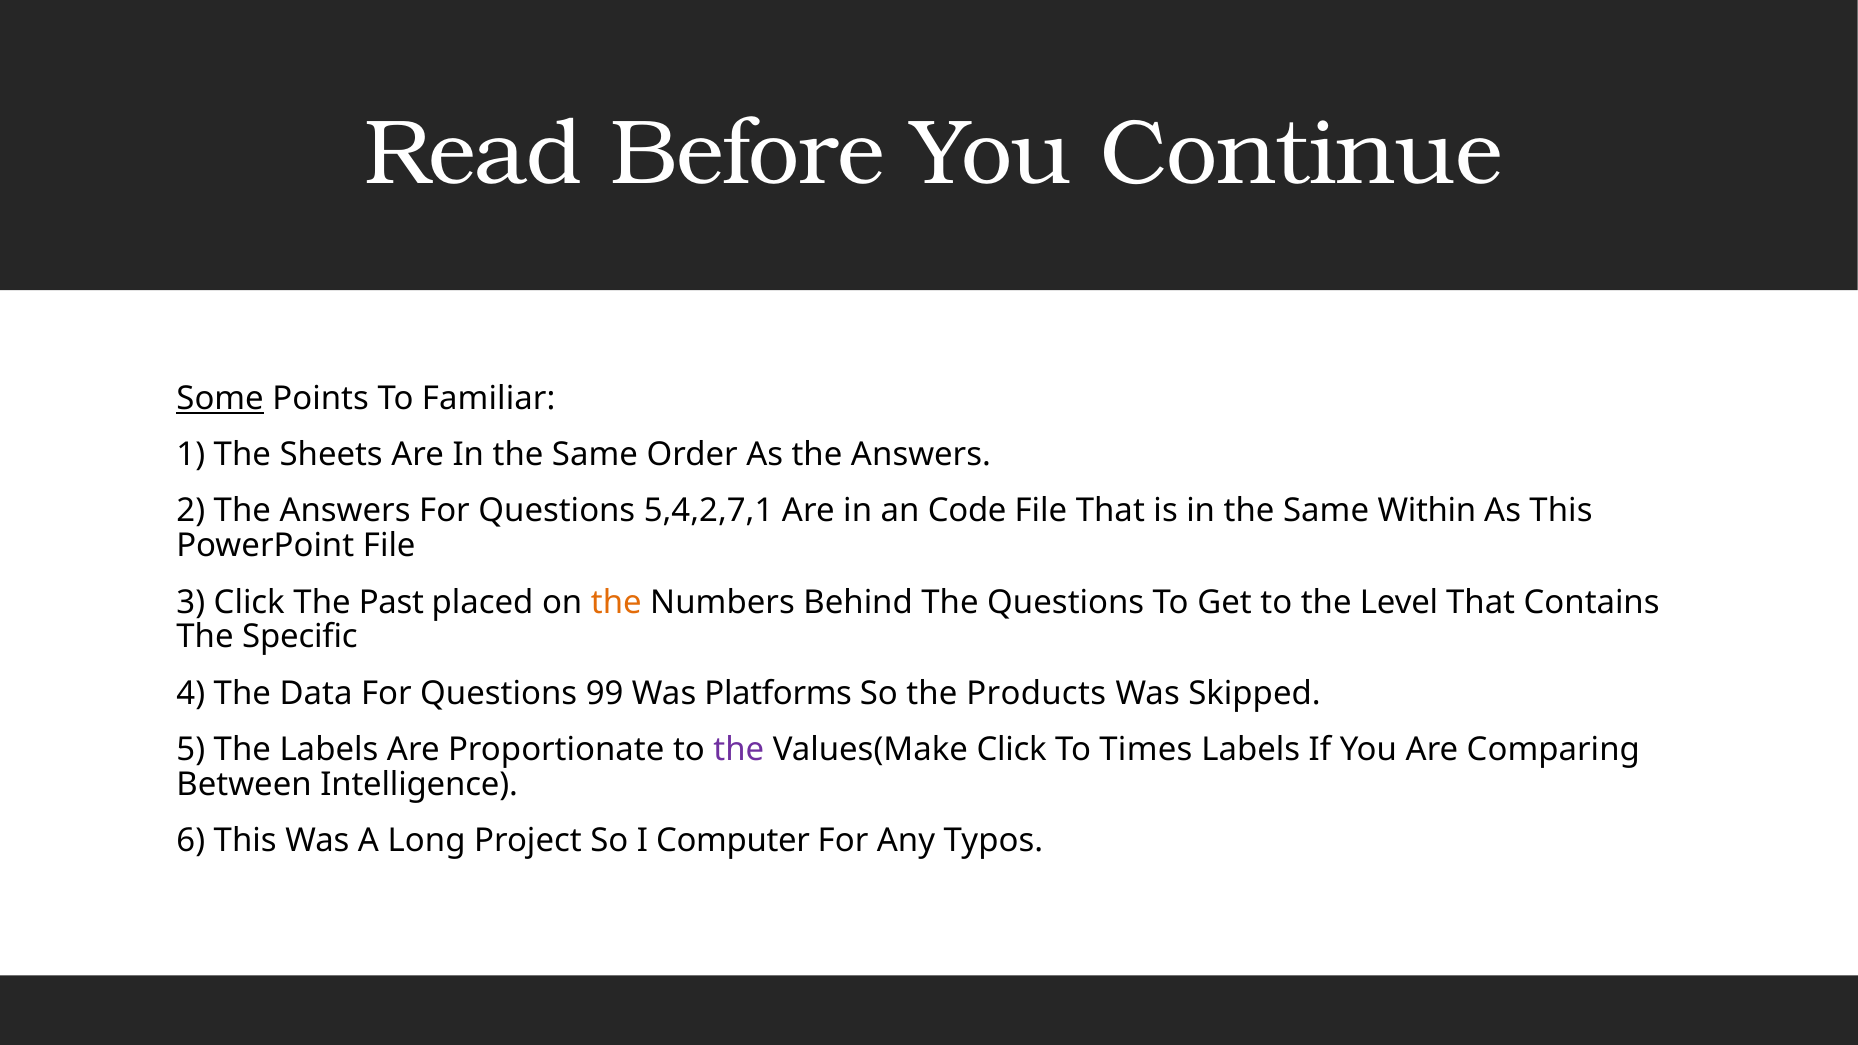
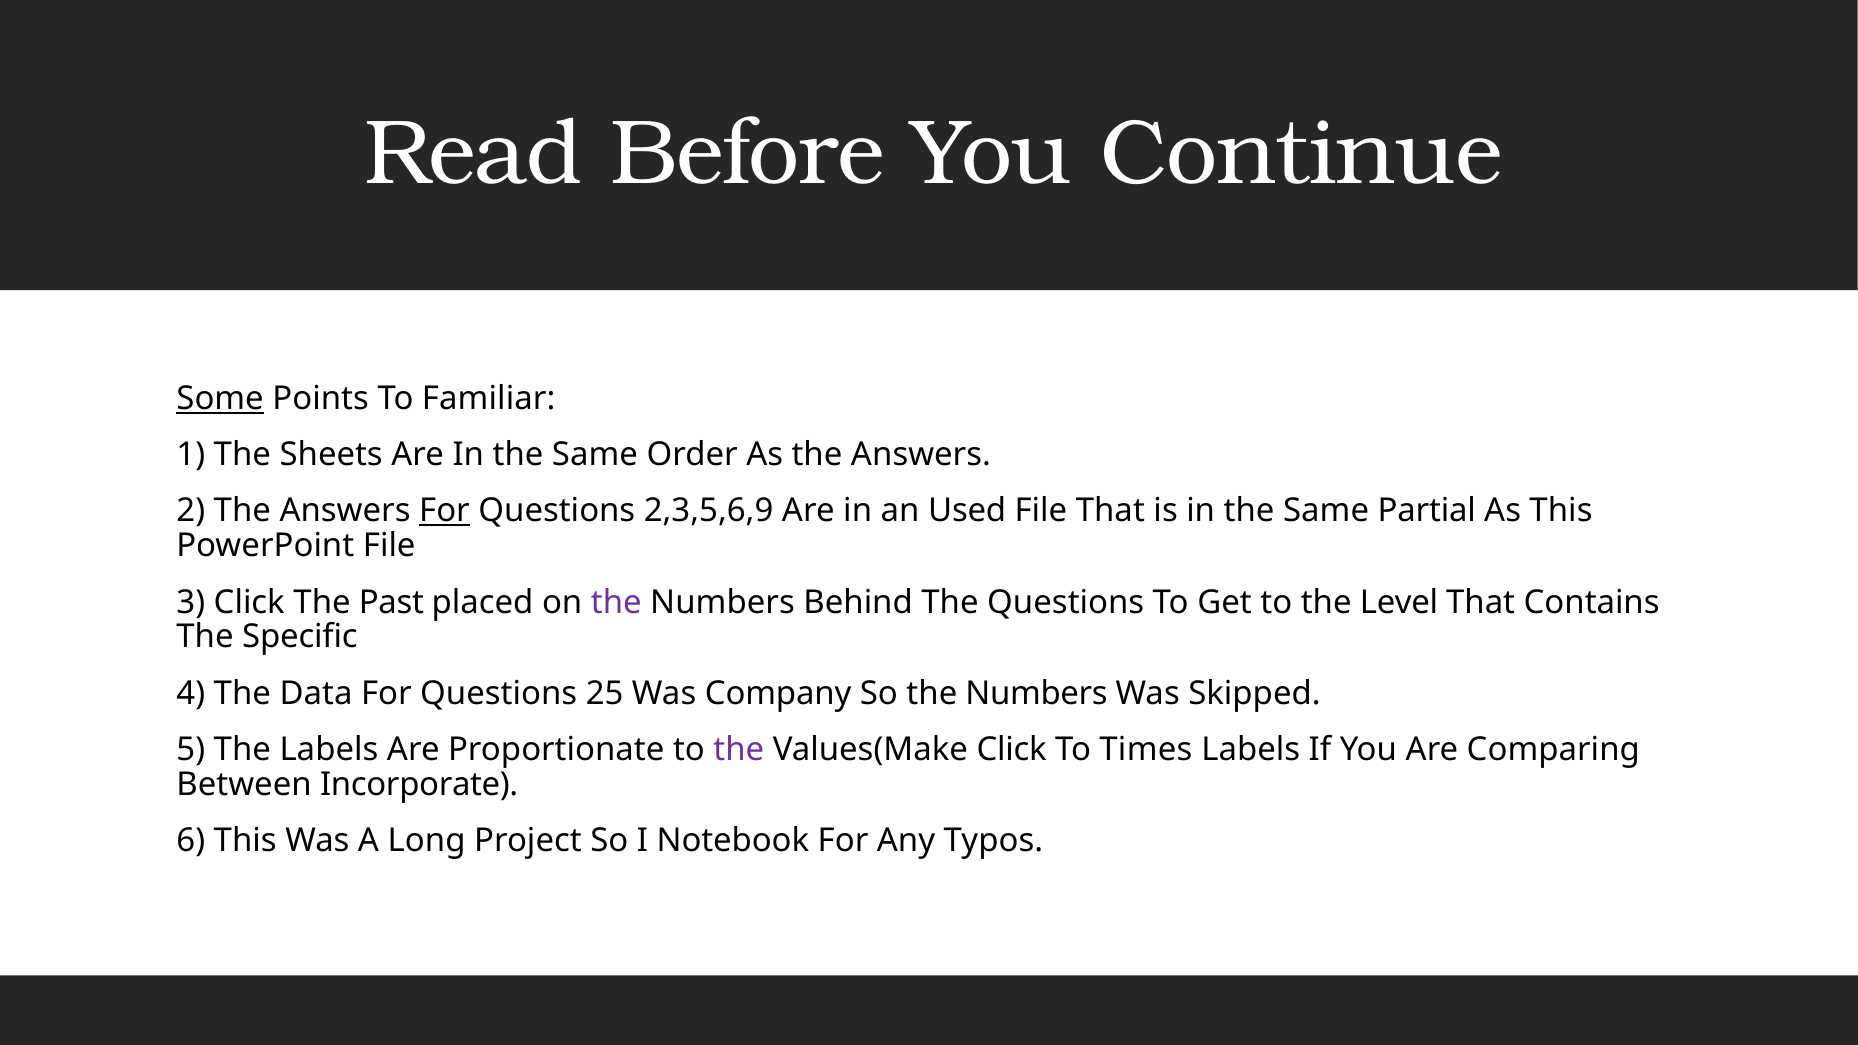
For underline: none -> present (444, 511)
5,4,2,7,1: 5,4,2,7,1 -> 2,3,5,6,9 (709, 511)
Code: Code -> Used (967, 511)
Within: Within -> Partial (1427, 511)
the colour: orange -> purple (616, 602)
99: 99 -> 25 (605, 693)
Platforms: Platforms -> Company (778, 693)
So the Products: Products -> Numbers (1037, 693)
Intelligence: Intelligence -> Incorporate (419, 784)
Computer: Computer -> Notebook (733, 841)
